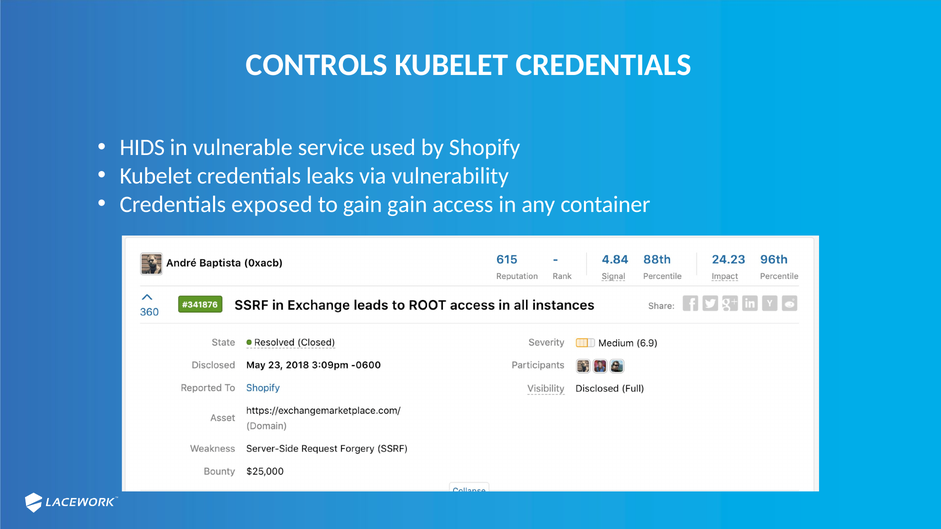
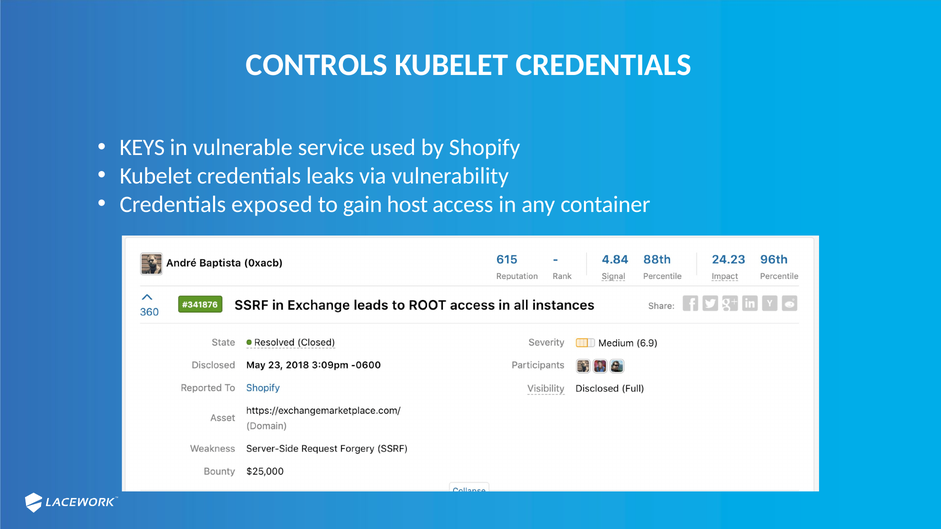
HIDS: HIDS -> KEYS (142, 148)
gain gain: gain -> host (407, 204)
